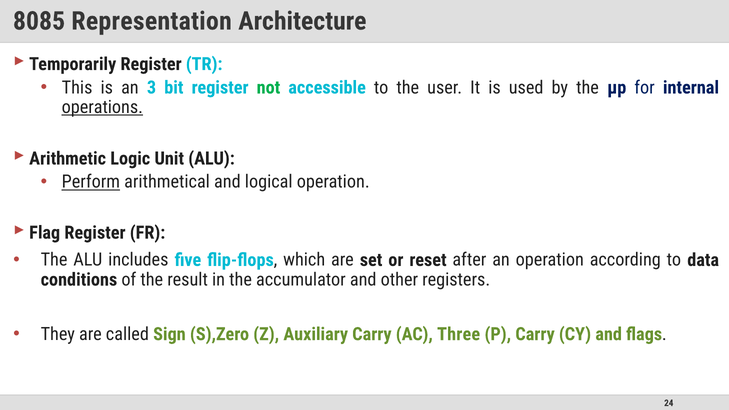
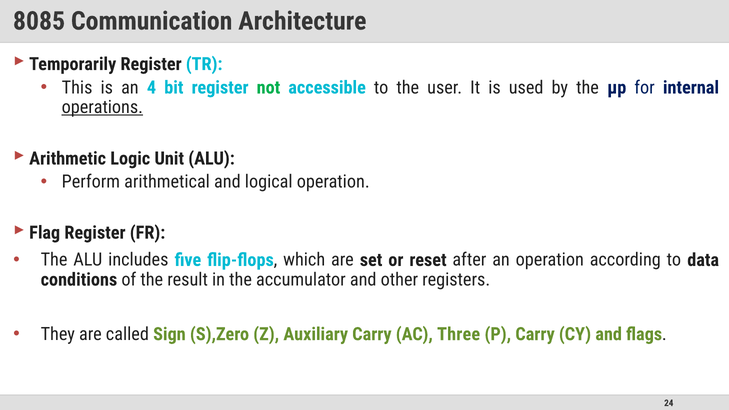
Representation: Representation -> Communication (152, 21)
3: 3 -> 4 (151, 88)
Perform underline: present -> none (91, 182)
